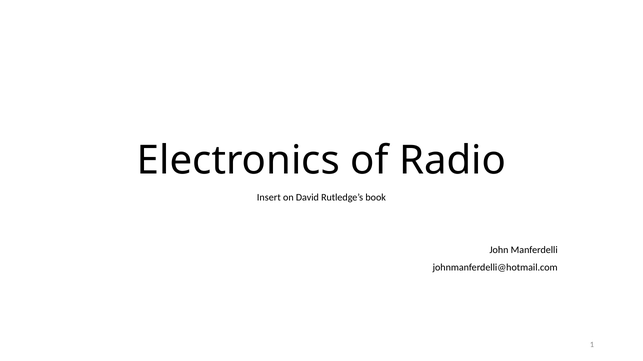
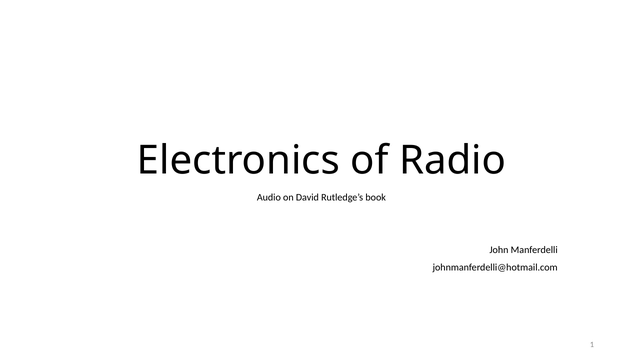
Insert: Insert -> Audio (269, 198)
